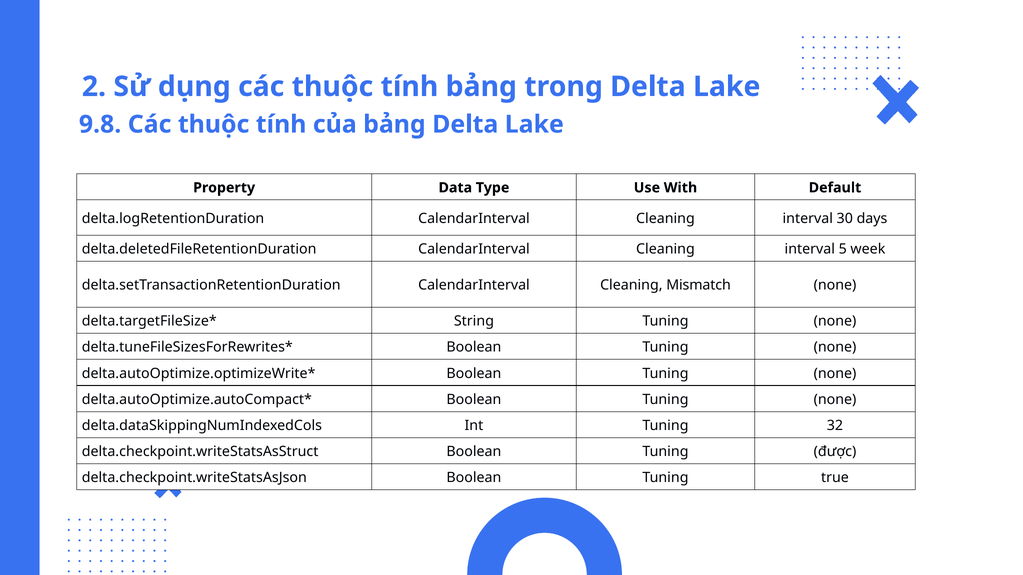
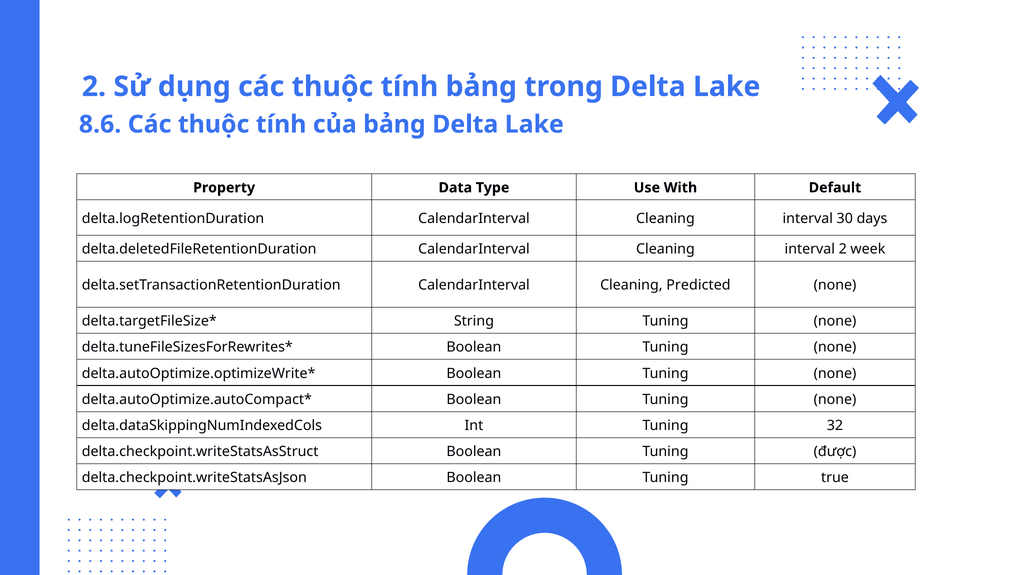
9.8: 9.8 -> 8.6 (100, 125)
interval 5: 5 -> 2 (843, 249)
Mismatch: Mismatch -> Predicted (698, 285)
